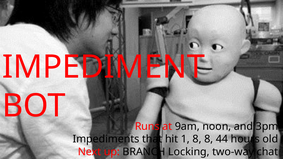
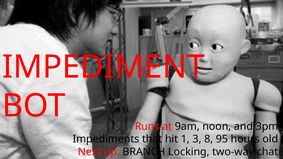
1 8: 8 -> 3 (197, 139)
44: 44 -> 95 (222, 139)
